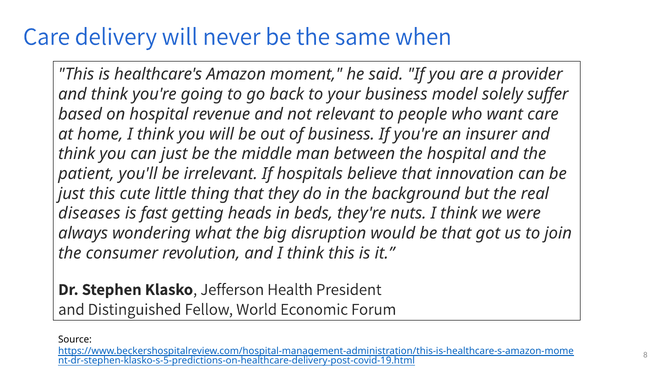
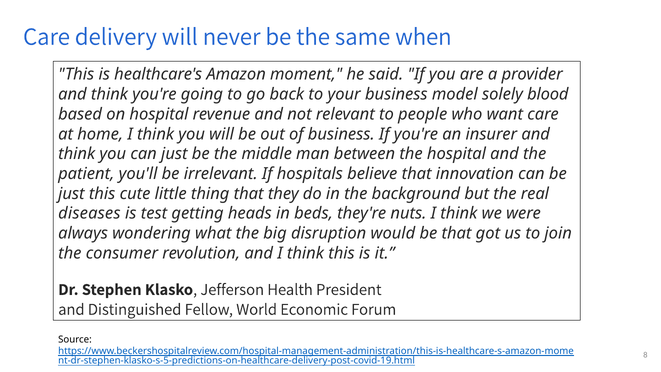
suffer: suffer -> blood (548, 94)
fast: fast -> test (154, 213)
